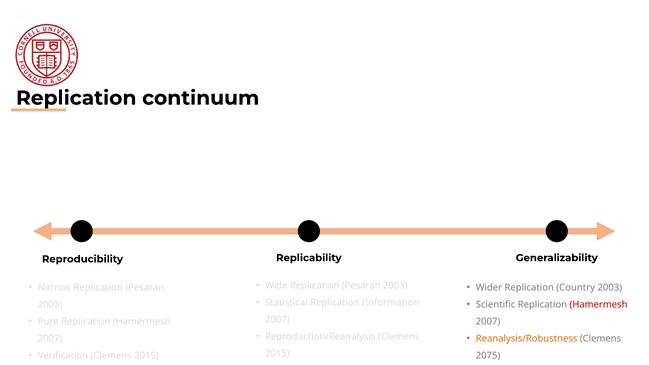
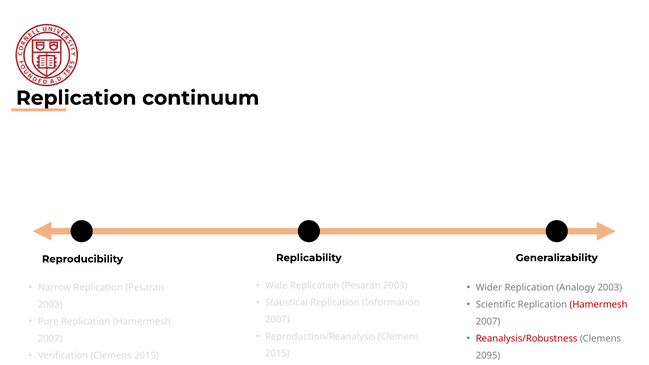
Country: Country -> Analogy (576, 288)
Reanalysis/Robustness colour: orange -> red (527, 339)
2075: 2075 -> 2095 (488, 356)
